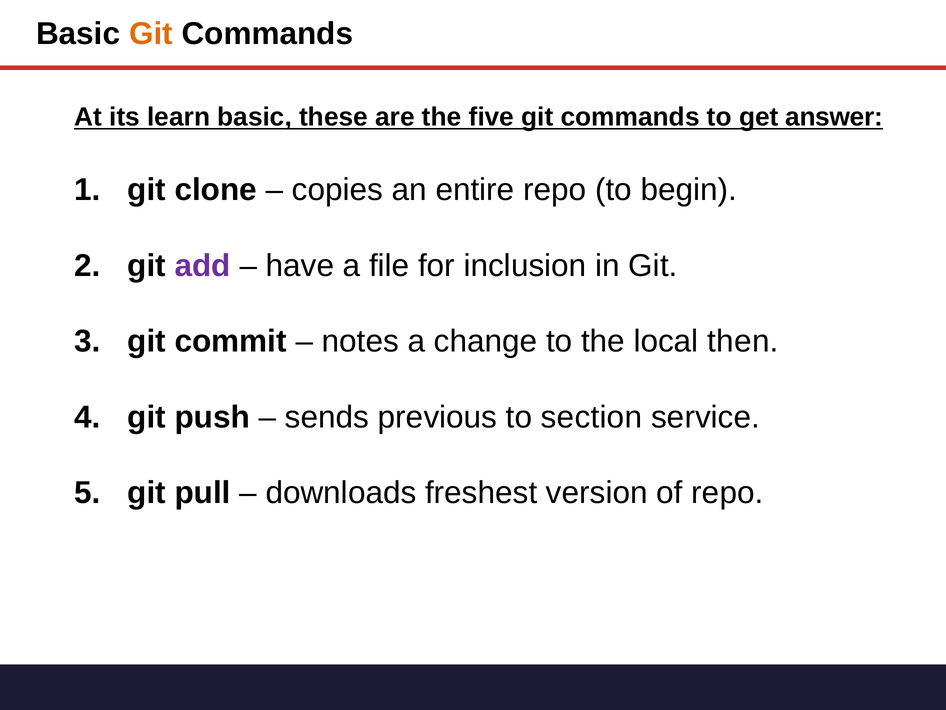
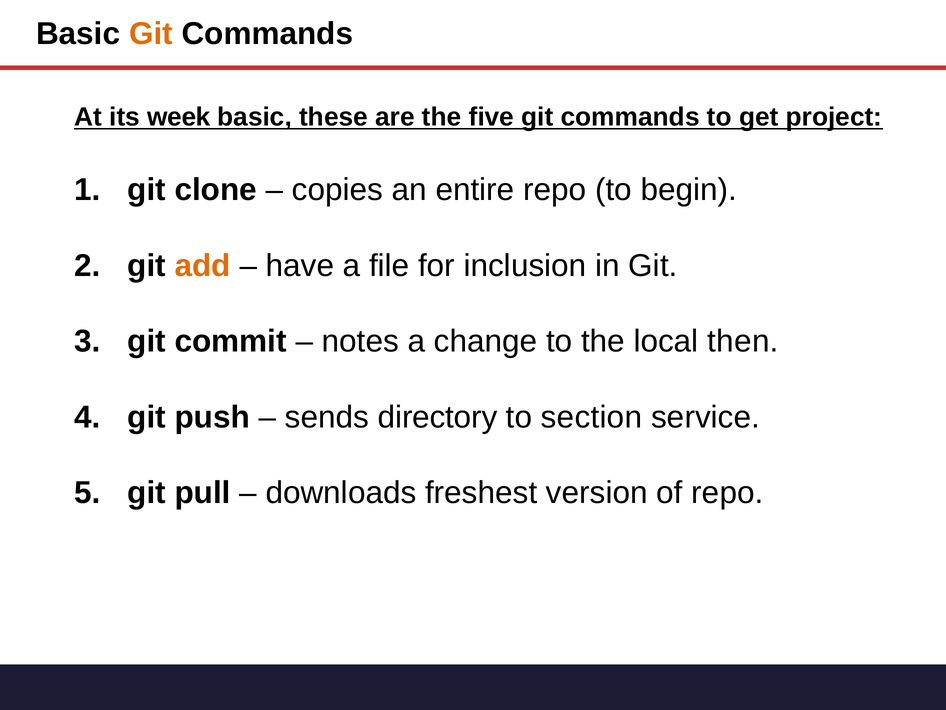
learn: learn -> week (179, 117)
answer: answer -> project (834, 117)
add colour: purple -> orange (203, 266)
previous: previous -> directory (438, 417)
